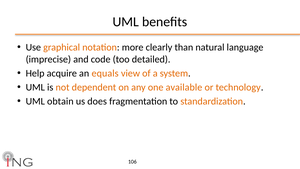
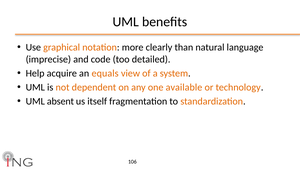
obtain: obtain -> absent (60, 101)
does: does -> itself (97, 101)
